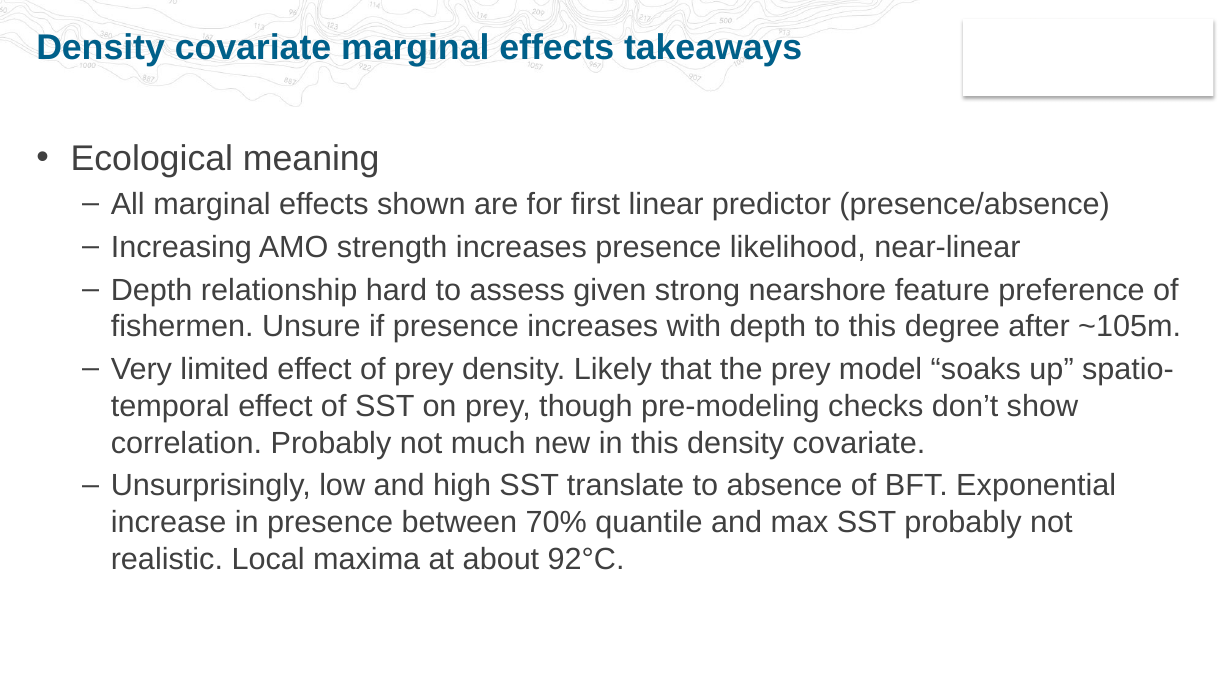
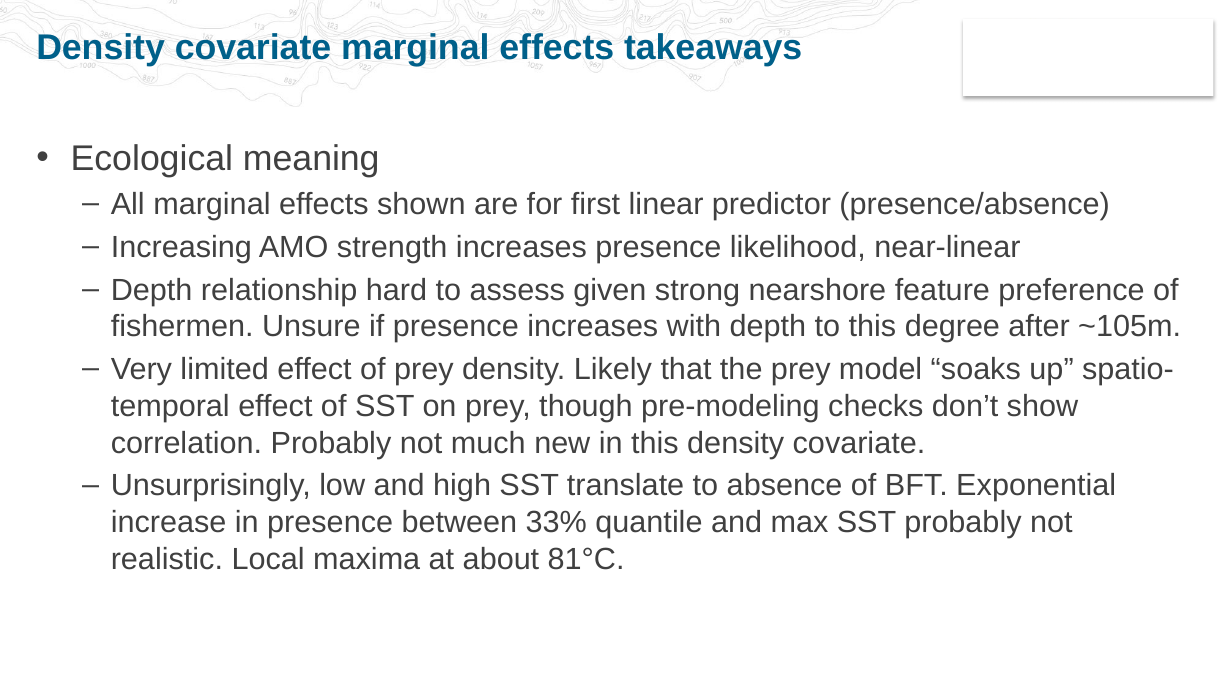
70%: 70% -> 33% (556, 523)
92°C: 92°C -> 81°C (586, 560)
